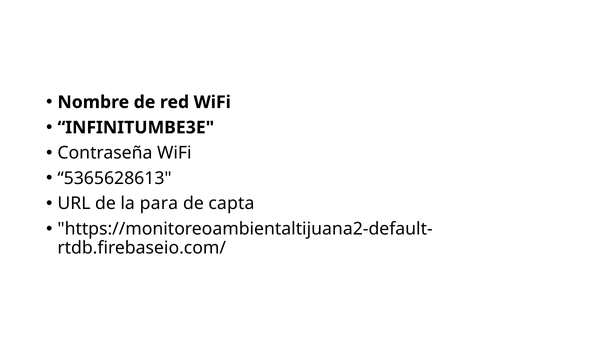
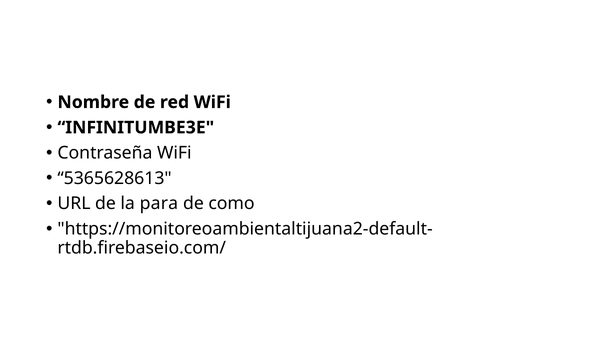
capta: capta -> como (231, 204)
